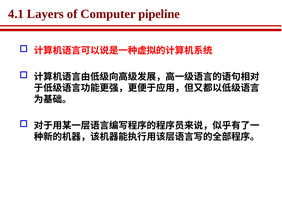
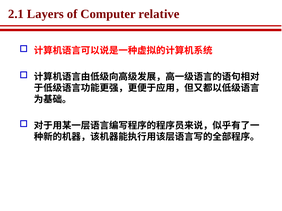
4.1: 4.1 -> 2.1 (16, 14)
pipeline: pipeline -> relative (159, 14)
